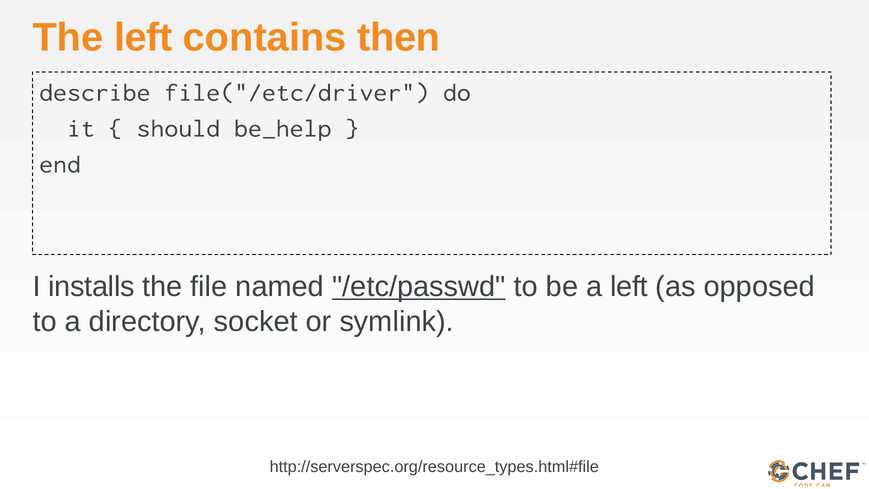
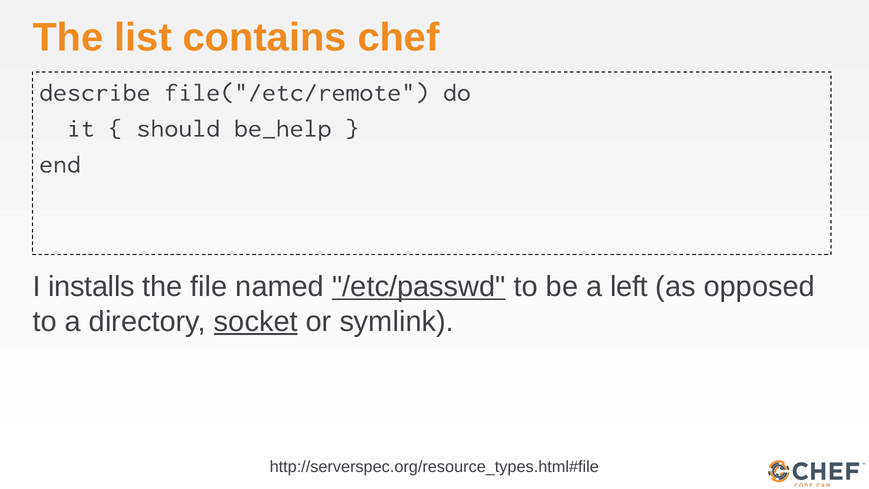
The left: left -> list (143, 38)
then: then -> chef (398, 38)
file("/etc/driver: file("/etc/driver -> file("/etc/remote (297, 92)
socket underline: none -> present (256, 321)
